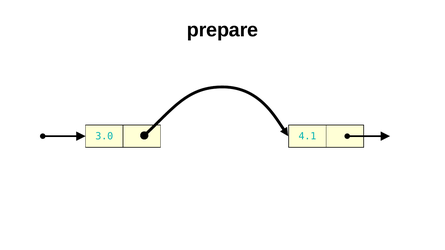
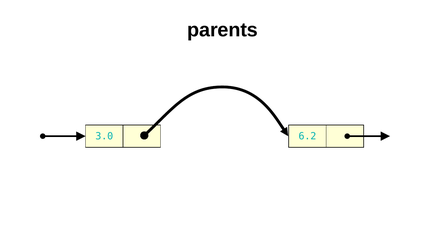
prepare: prepare -> parents (223, 30)
4.1: 4.1 -> 6.2 (307, 136)
